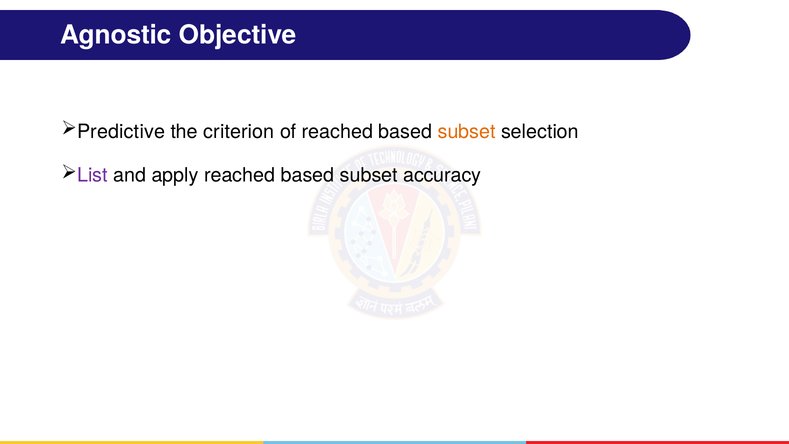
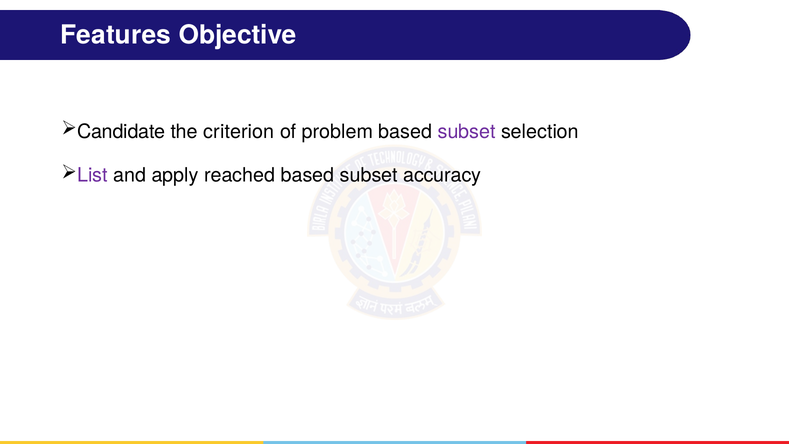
Agnostic: Agnostic -> Features (116, 35)
Predictive: Predictive -> Candidate (121, 132)
of reached: reached -> problem (337, 132)
subset colour: orange -> purple (467, 132)
